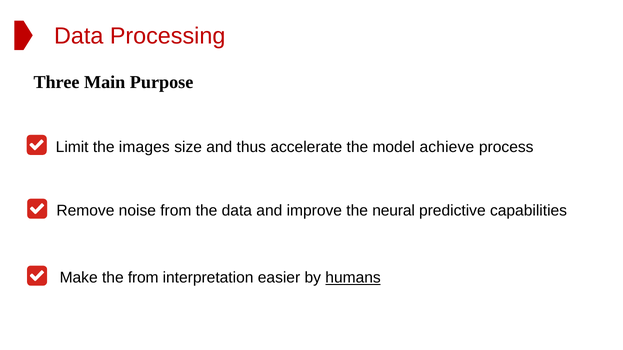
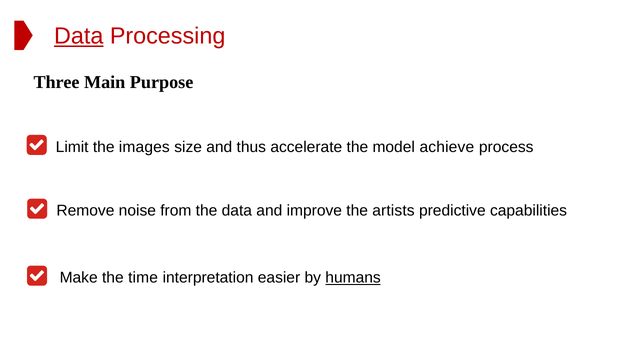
Data underline: none -> present (79, 36)
neural: neural -> artists (393, 211)
the from: from -> time (143, 278)
